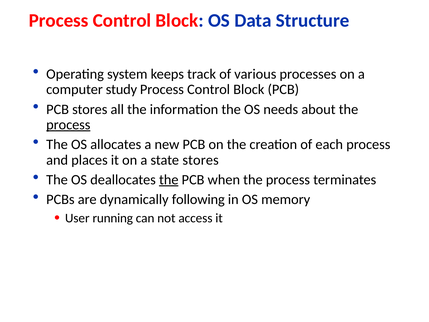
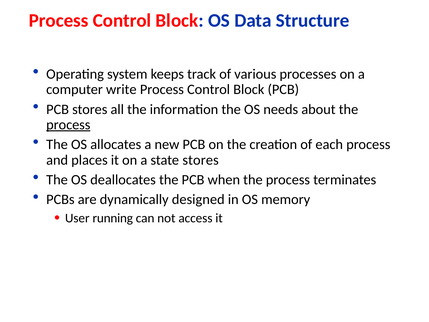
study: study -> write (121, 90)
the underline: present -> none (169, 180)
following: following -> designed (198, 199)
